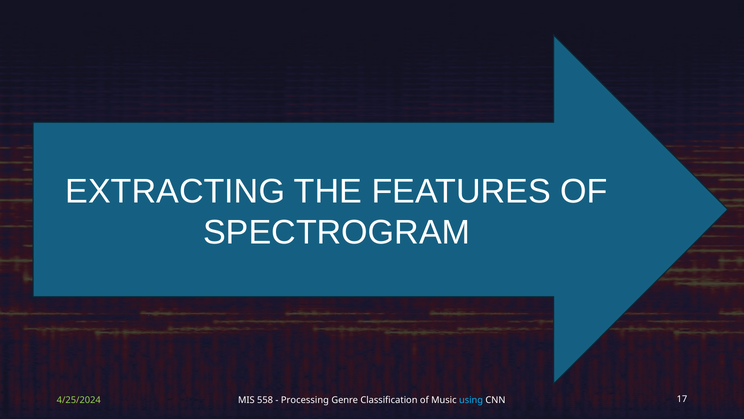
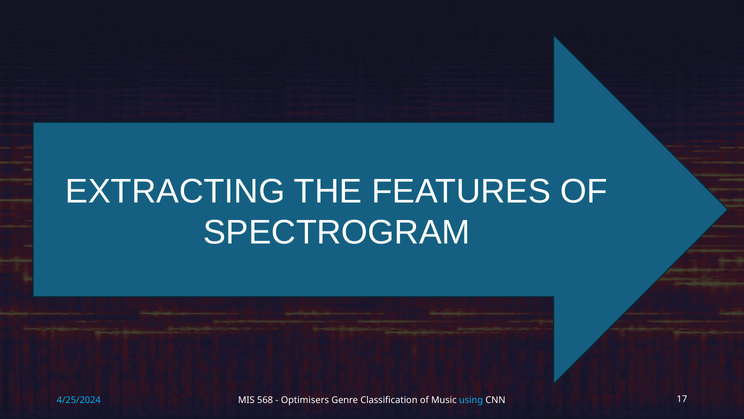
4/25/2024 colour: light green -> light blue (79, 400)
558: 558 -> 568 (265, 400)
Processing: Processing -> Optimisers (305, 400)
